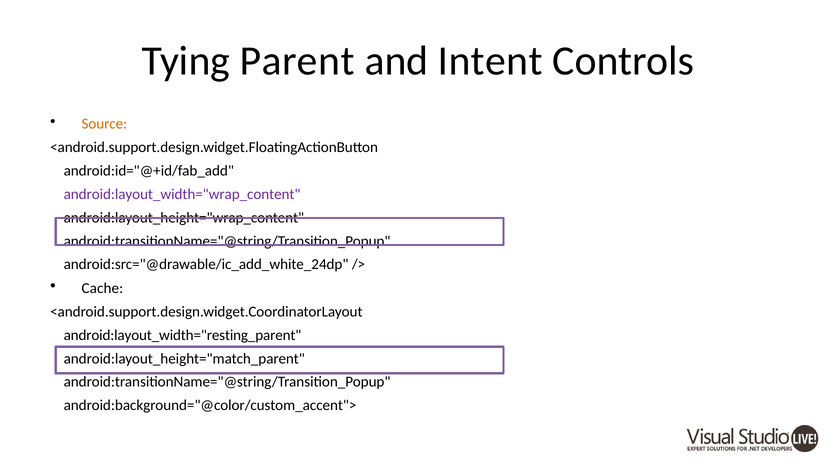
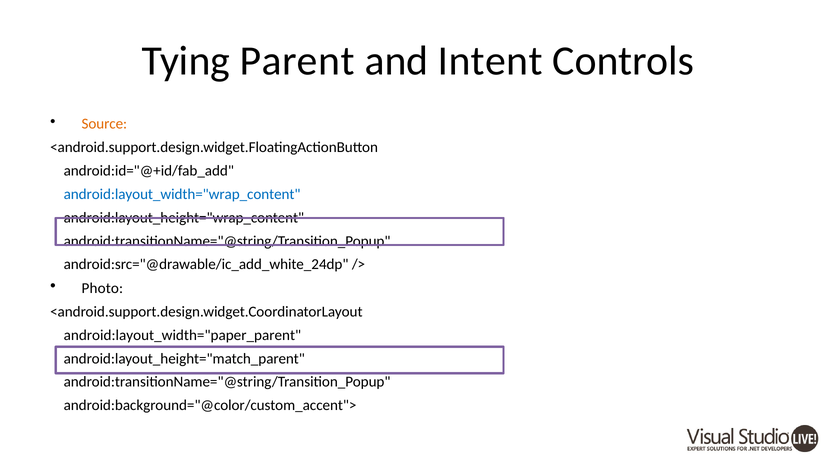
android:layout_width="wrap_content colour: purple -> blue (182, 194)
Cache: Cache -> Photo (102, 288)
android:layout_width="resting_parent: android:layout_width="resting_parent -> android:layout_width="paper_parent (182, 335)
